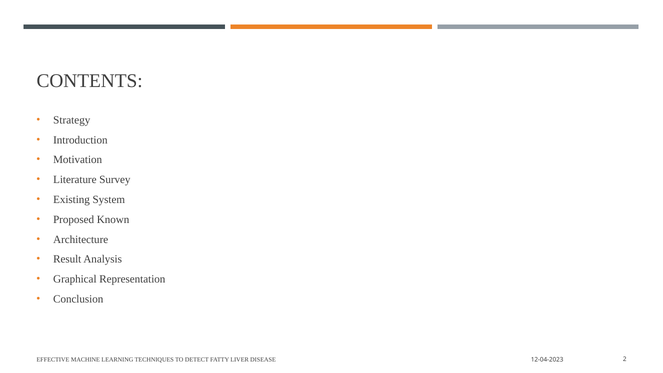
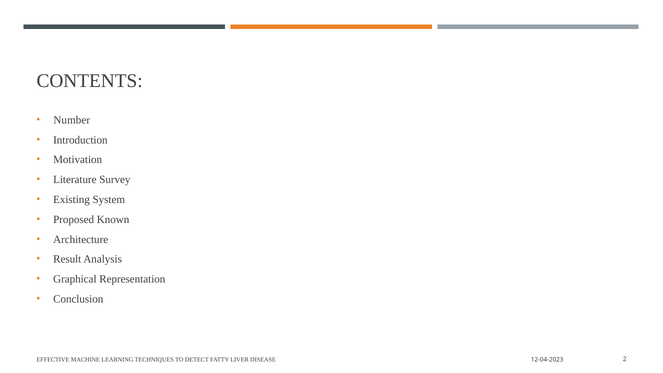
Strategy: Strategy -> Number (72, 120)
